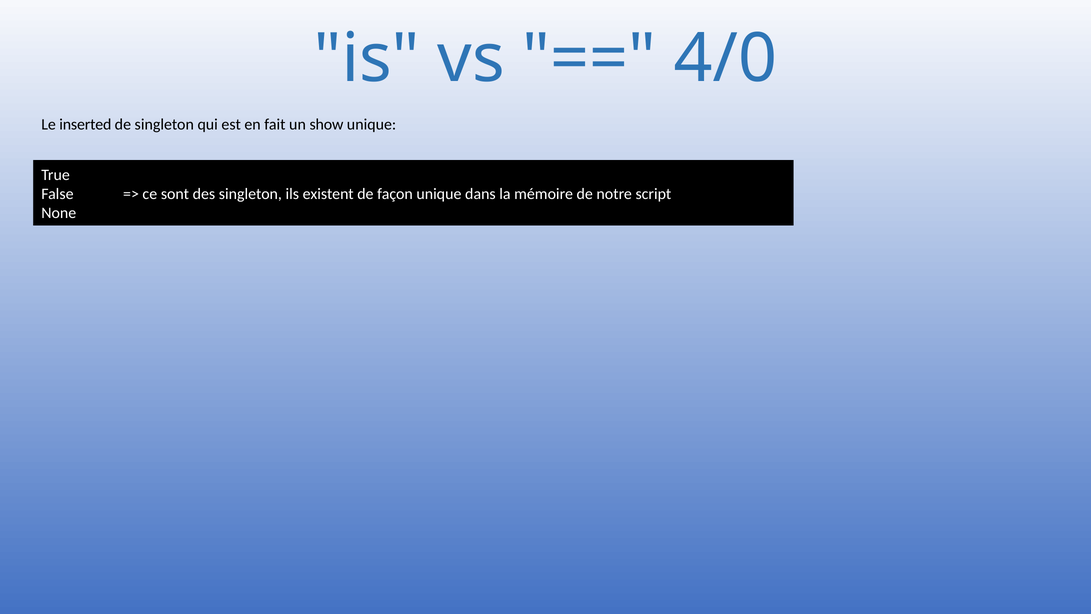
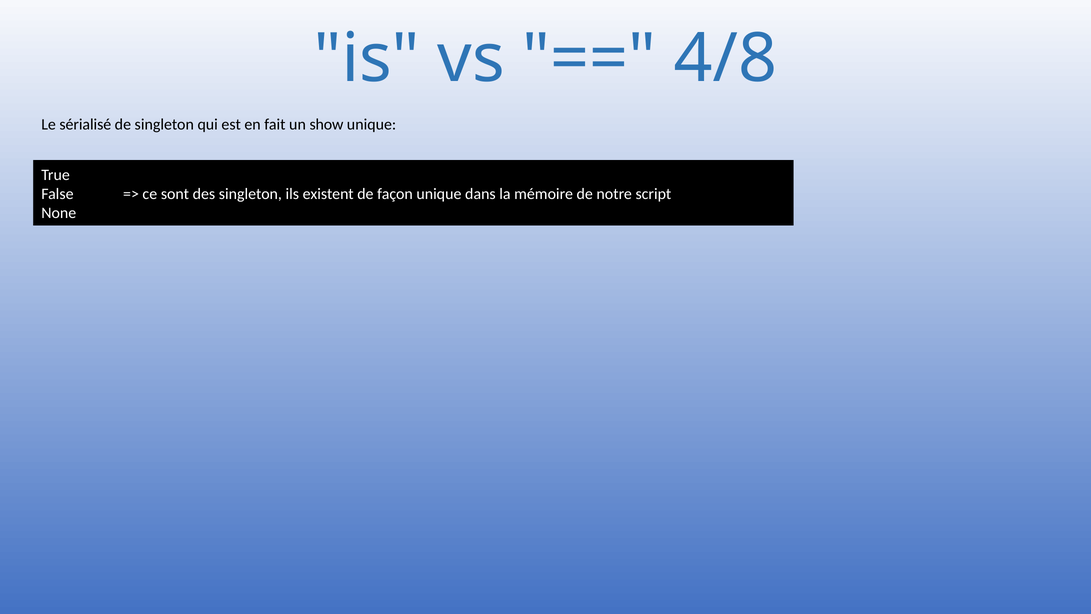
4/0: 4/0 -> 4/8 (726, 59)
inserted: inserted -> sérialisé (85, 124)
